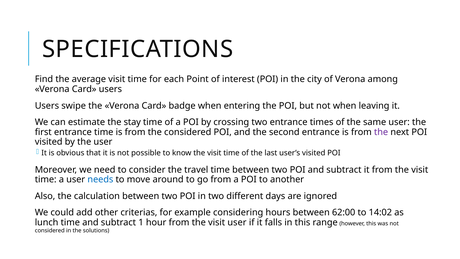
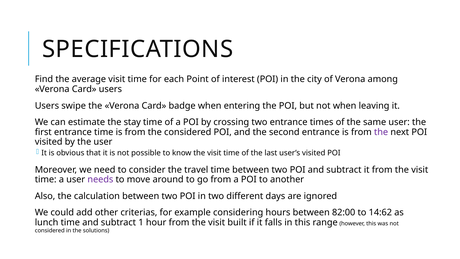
needs colour: blue -> purple (100, 179)
62:00: 62:00 -> 82:00 (344, 212)
14:02: 14:02 -> 14:62 (380, 212)
visit user: user -> built (237, 222)
